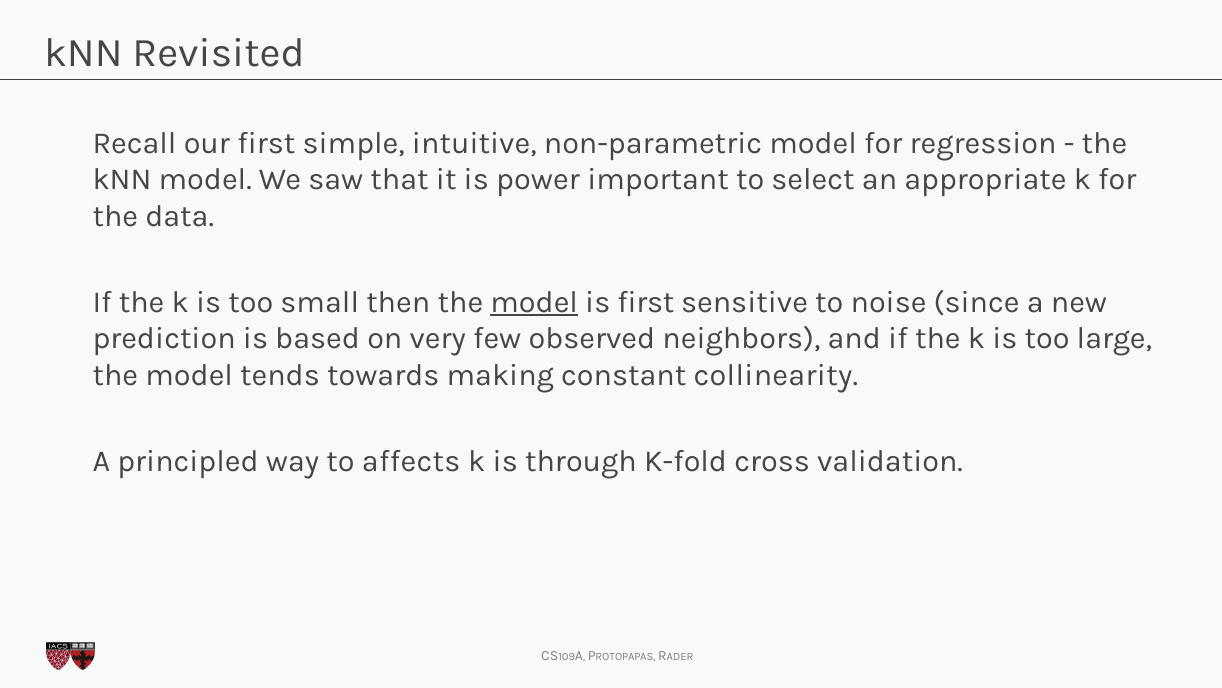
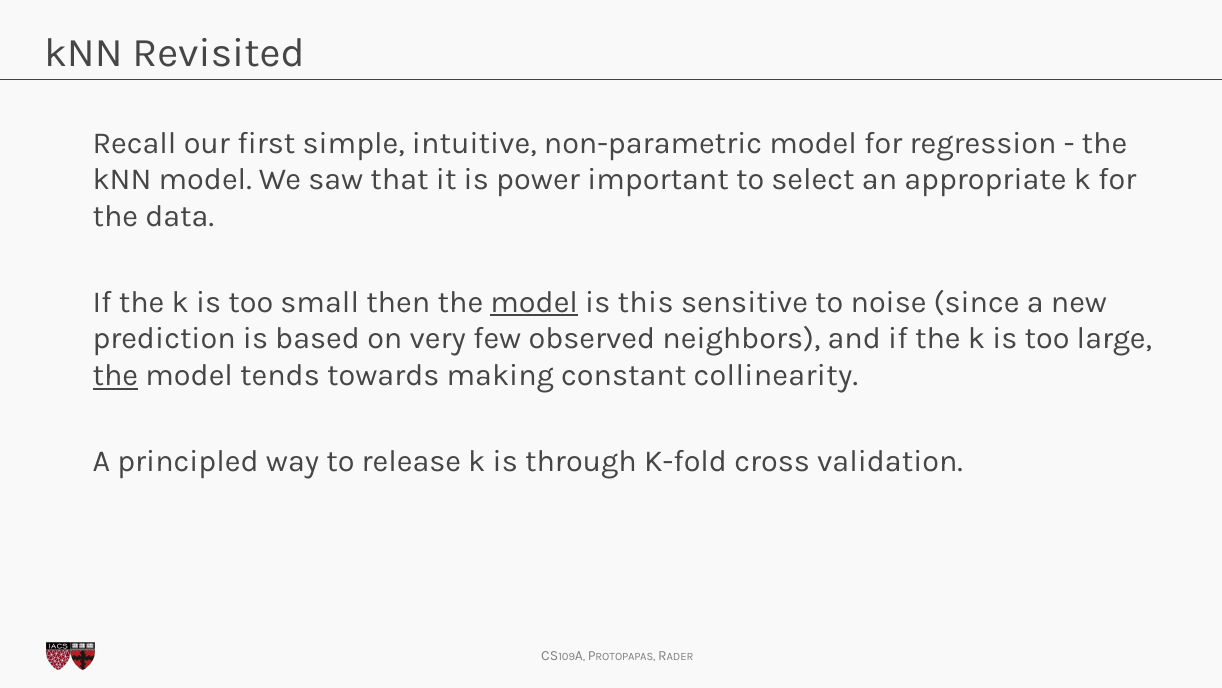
is first: first -> this (646, 302)
the underline: none -> present (115, 375)
affects: affects -> release (411, 461)
